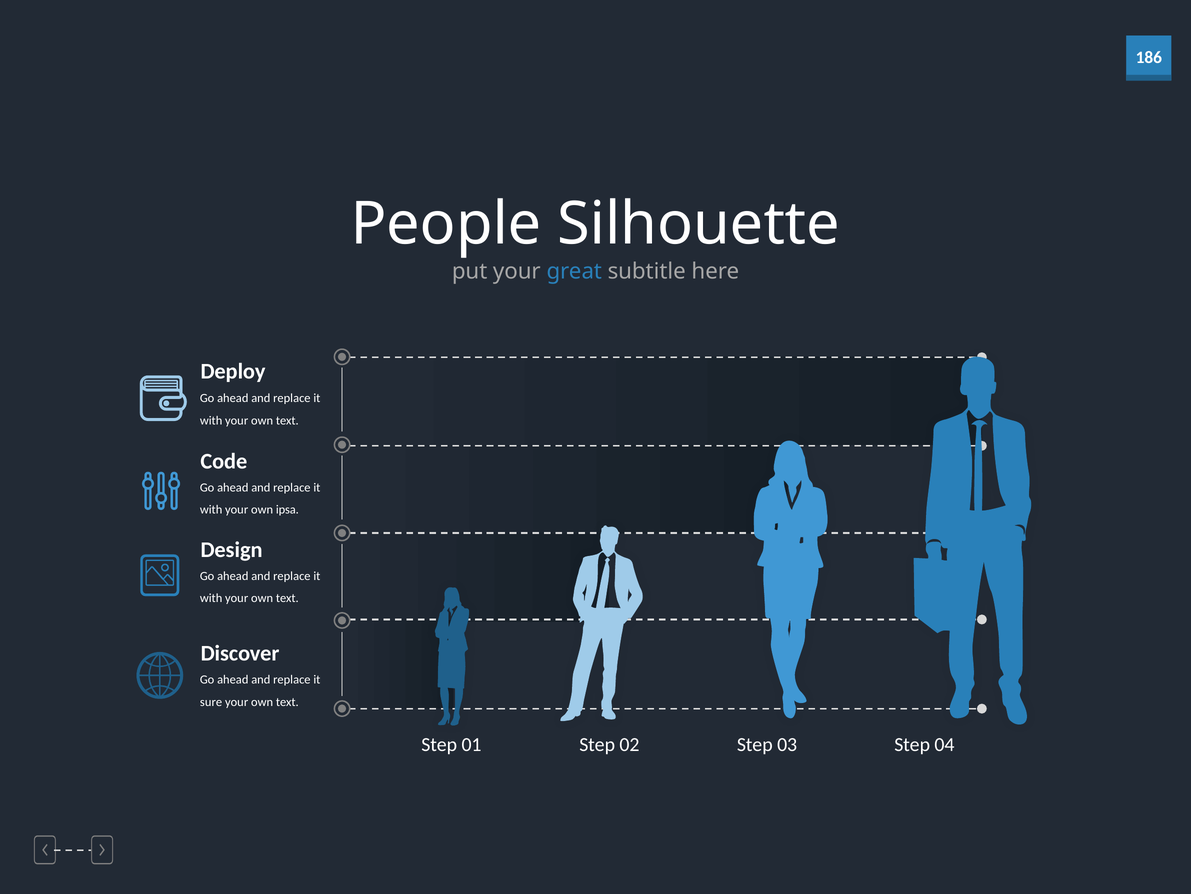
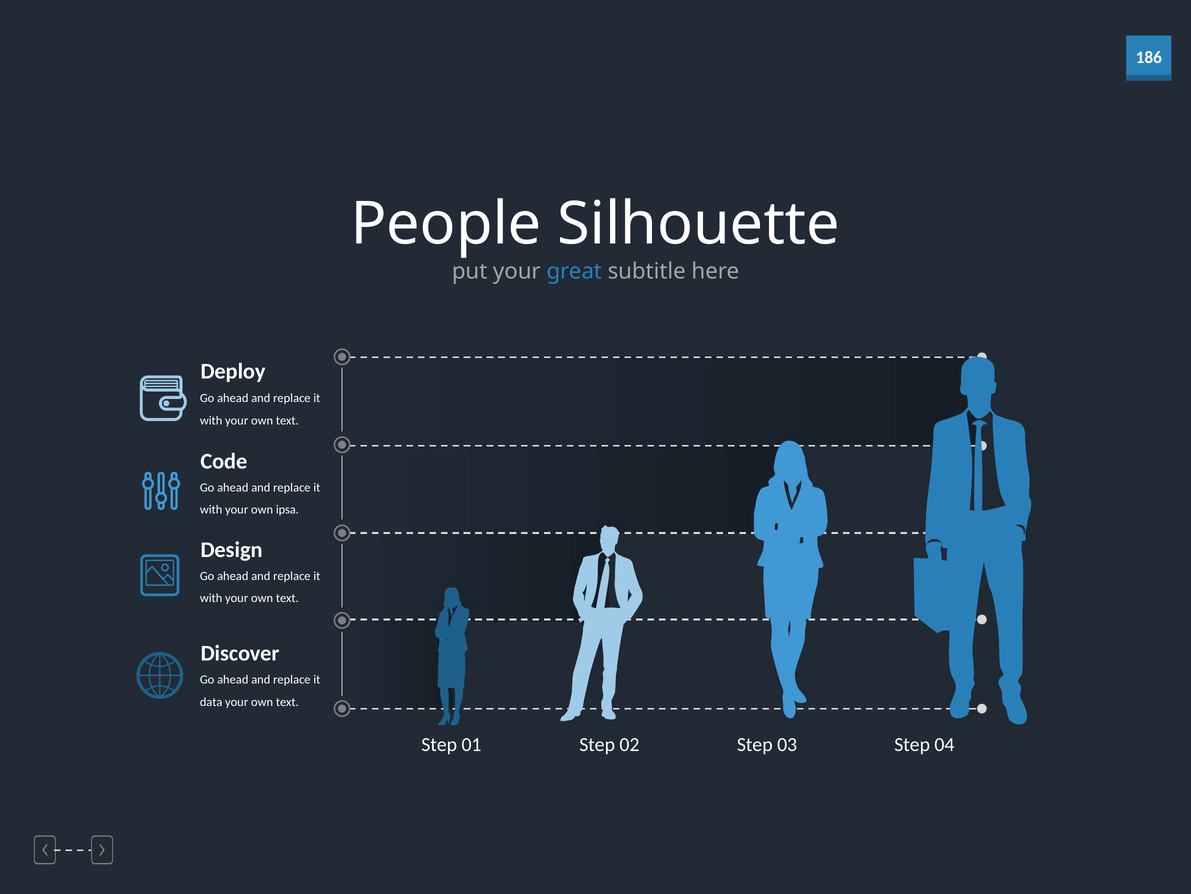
sure: sure -> data (211, 701)
